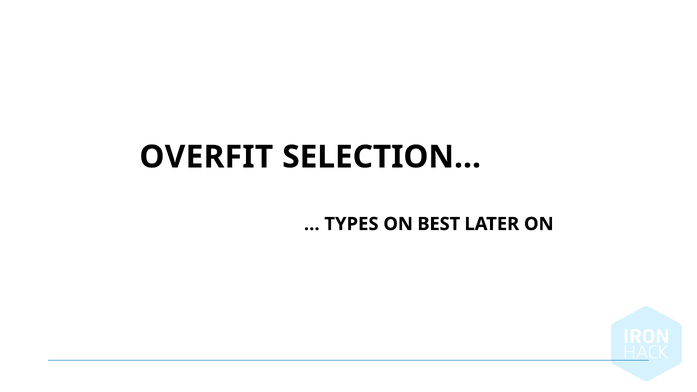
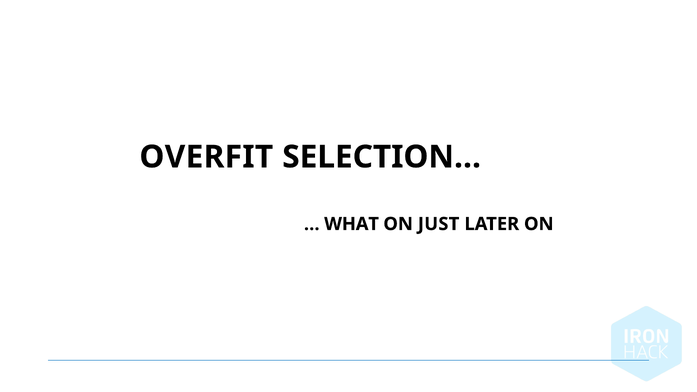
TYPES: TYPES -> WHAT (352, 224)
BEST: BEST -> JUST (439, 224)
